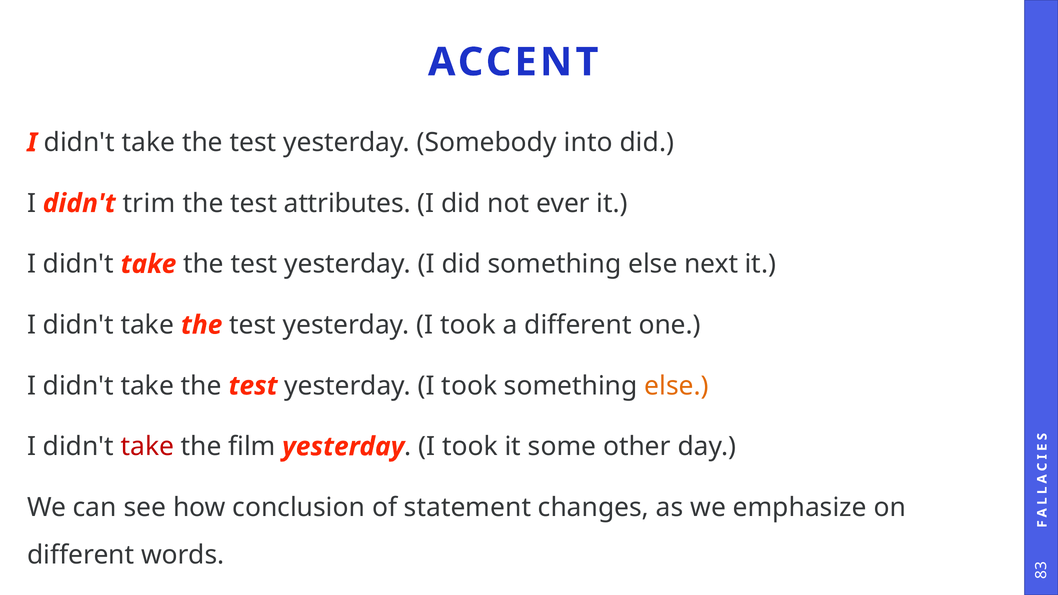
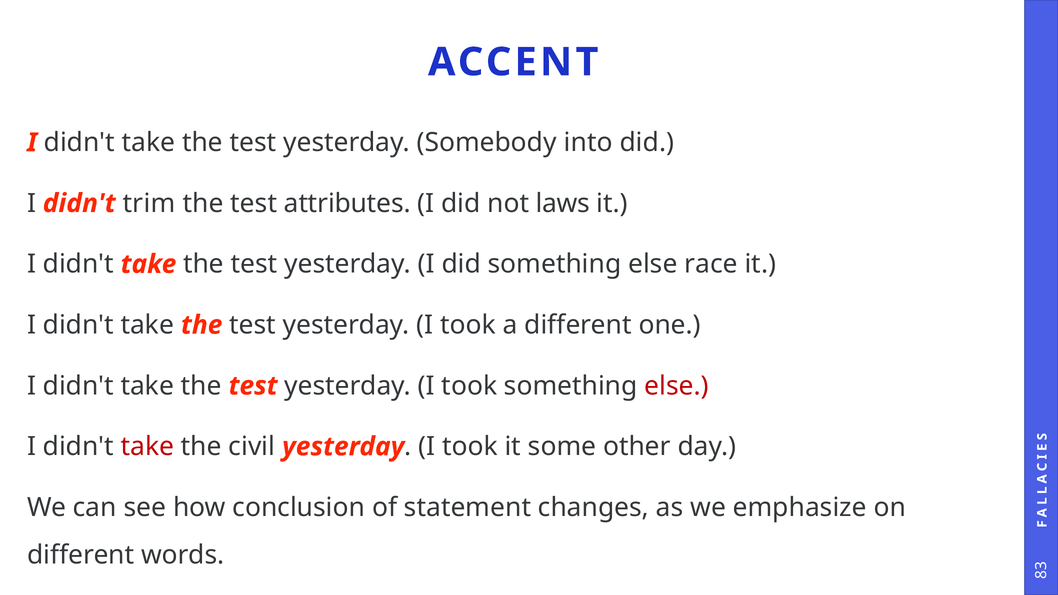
ever: ever -> laws (563, 203)
next: next -> race (711, 264)
else colour: orange -> red (677, 386)
film: film -> civil (252, 447)
